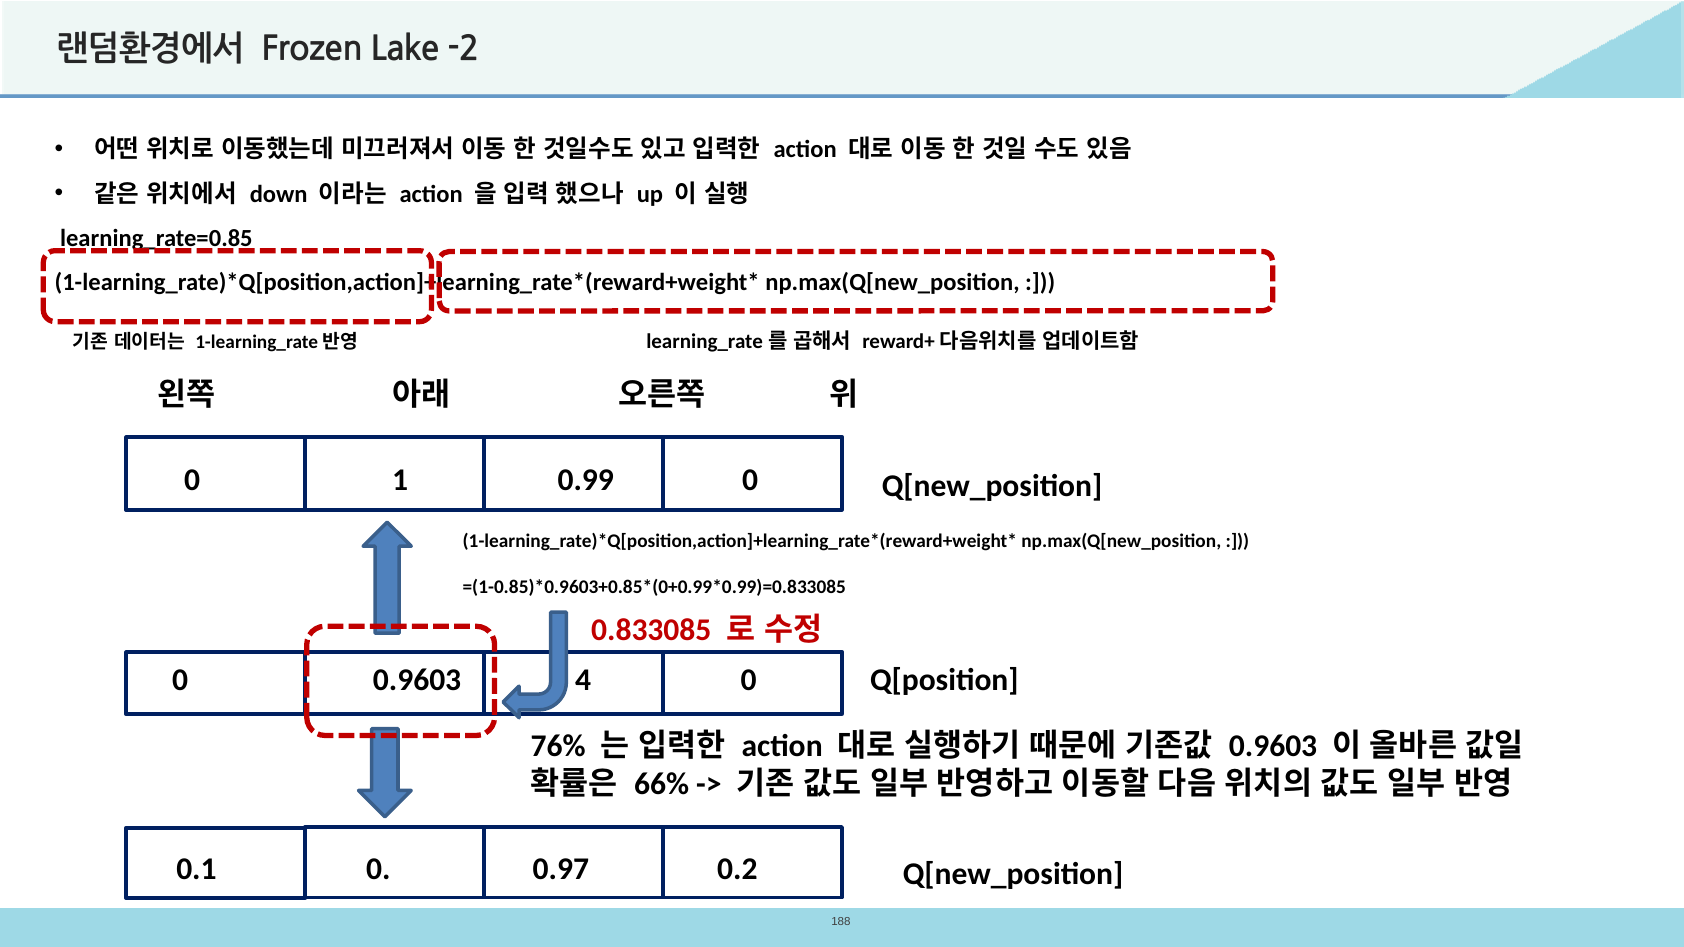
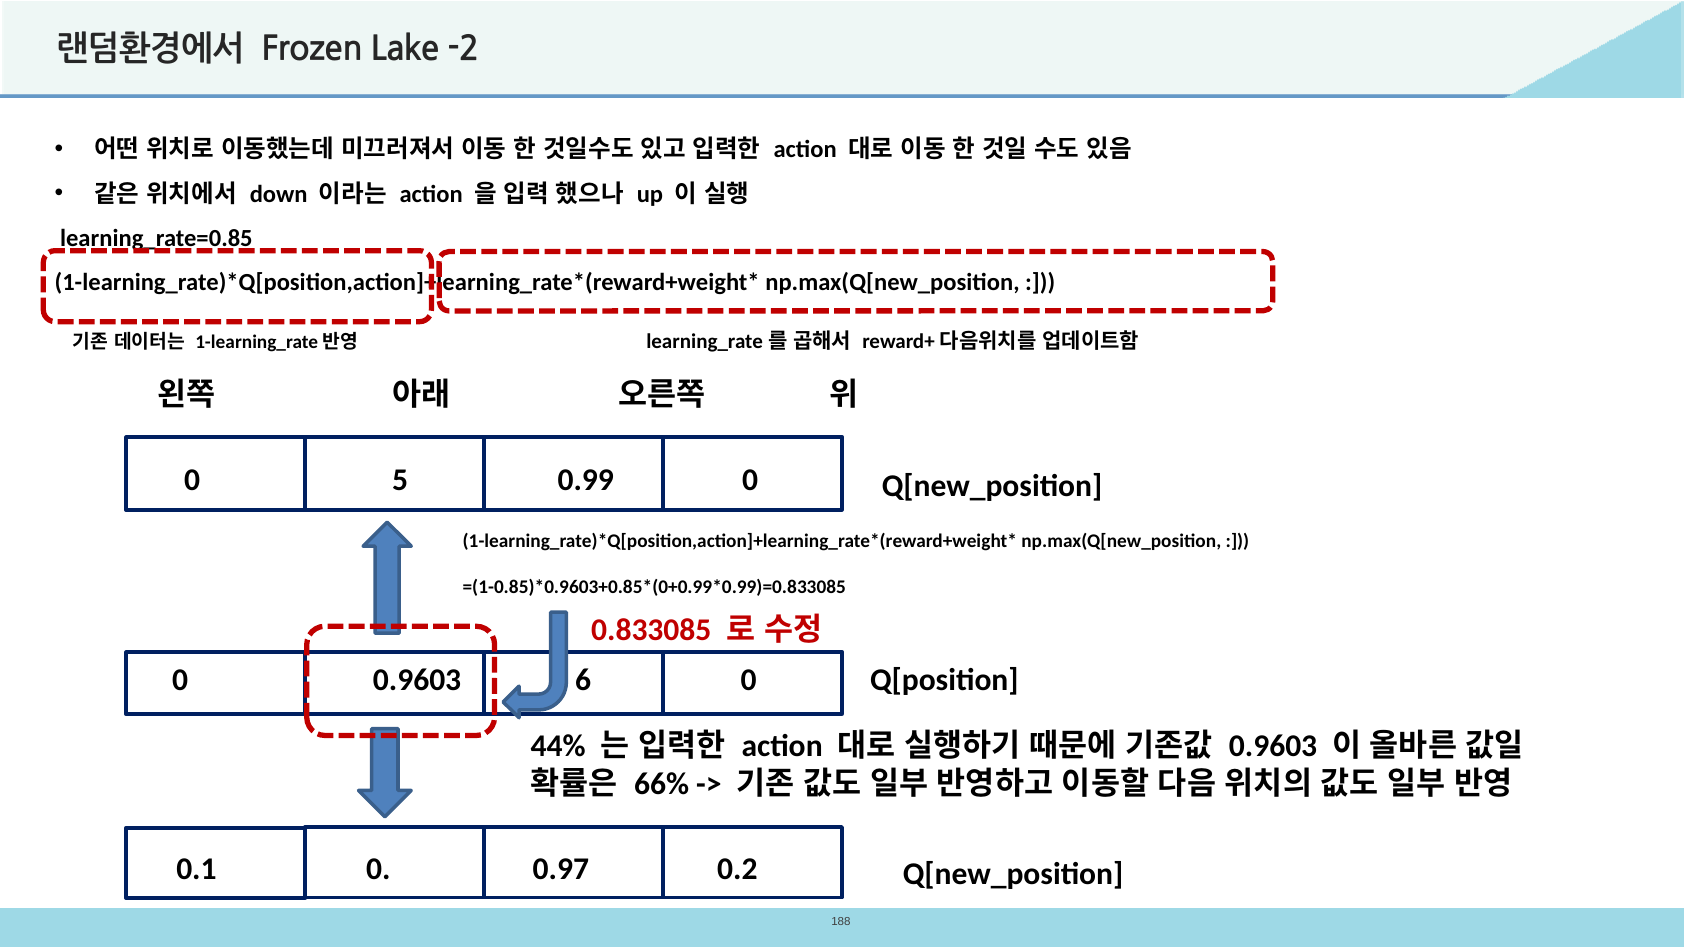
1: 1 -> 5 (400, 481)
4: 4 -> 6 (583, 681)
76%: 76% -> 44% (558, 746)
